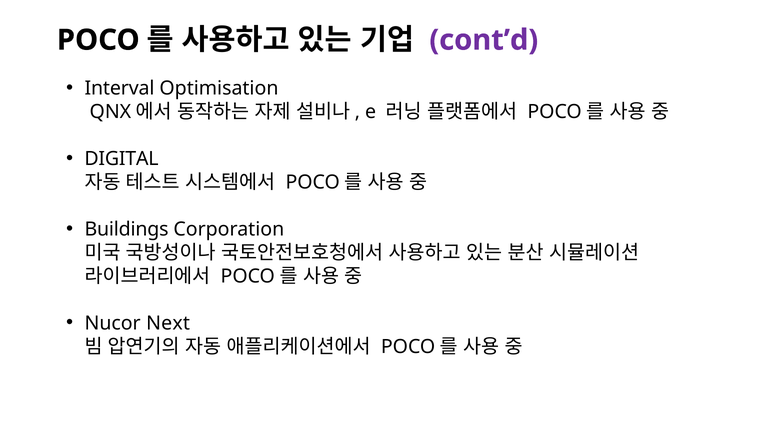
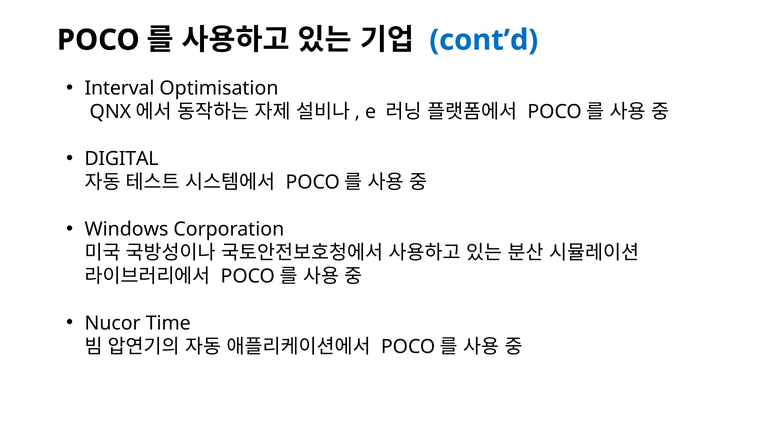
cont’d colour: purple -> blue (484, 40)
Buildings: Buildings -> Windows (126, 229)
Next: Next -> Time (168, 323)
